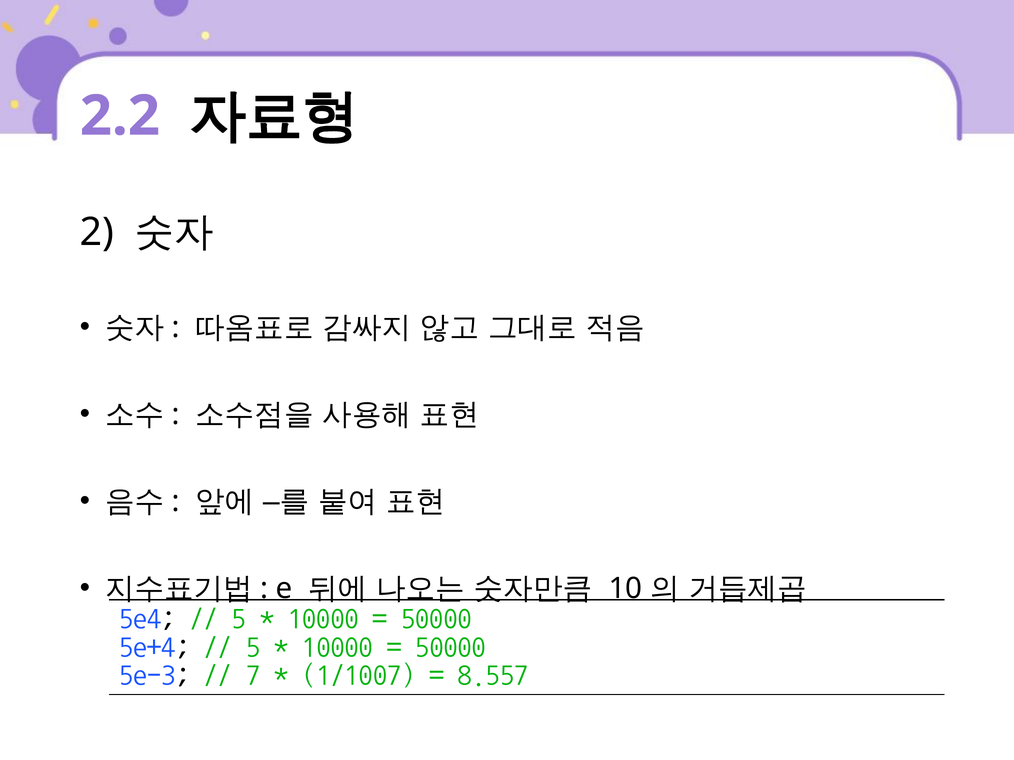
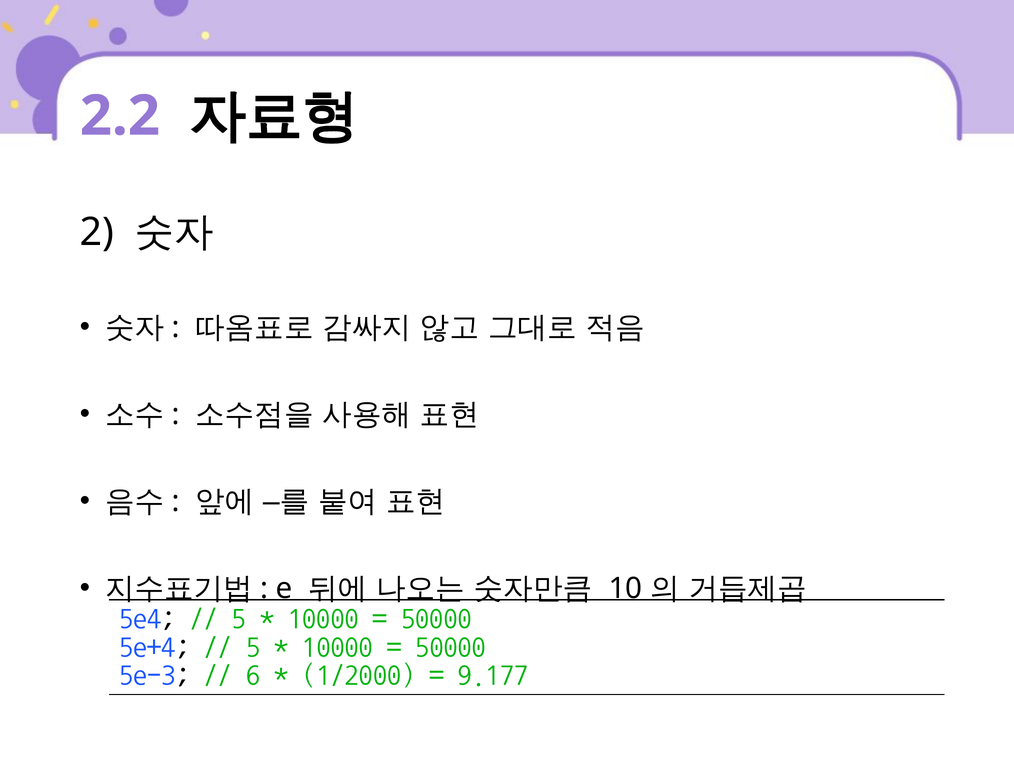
7: 7 -> 6 (253, 675)
1/1007: 1/1007 -> 1/2000 (359, 675)
8.557: 8.557 -> 9.177 (493, 675)
